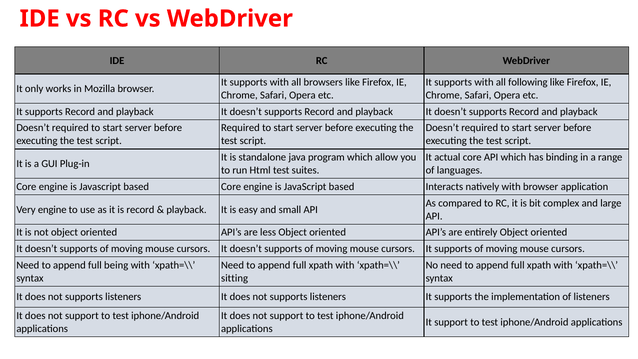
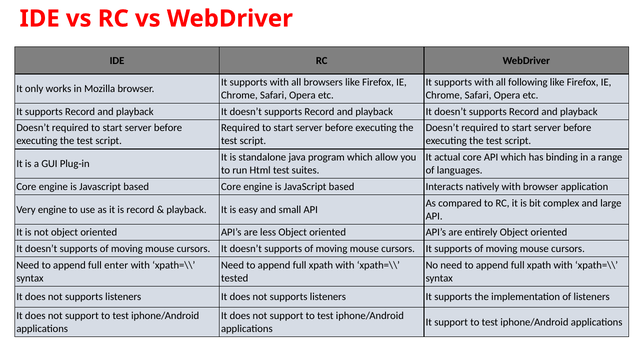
being: being -> enter (116, 265)
sitting: sitting -> tested (235, 278)
